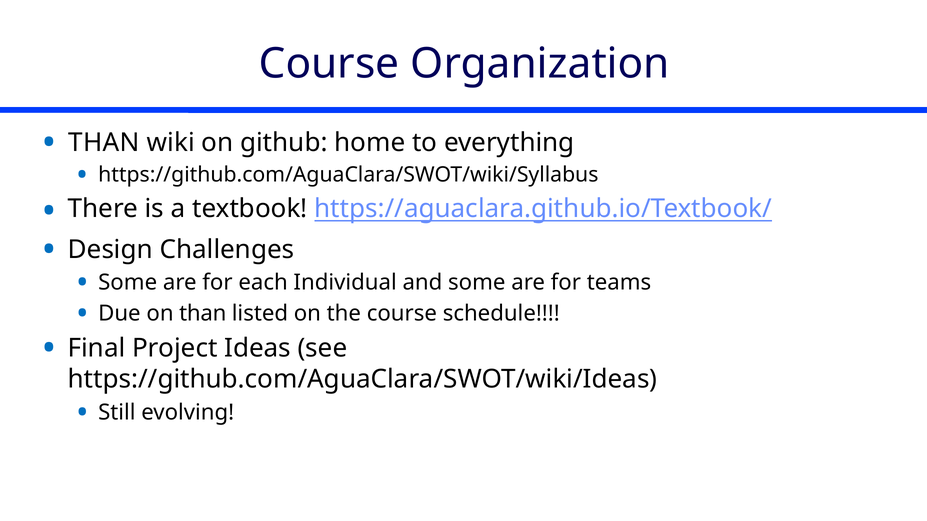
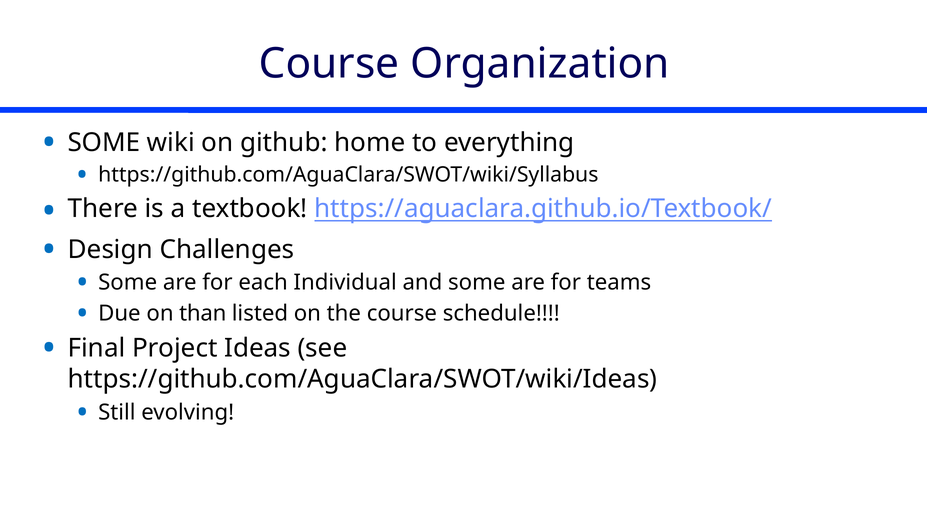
THAN: THAN -> SOME (104, 143)
